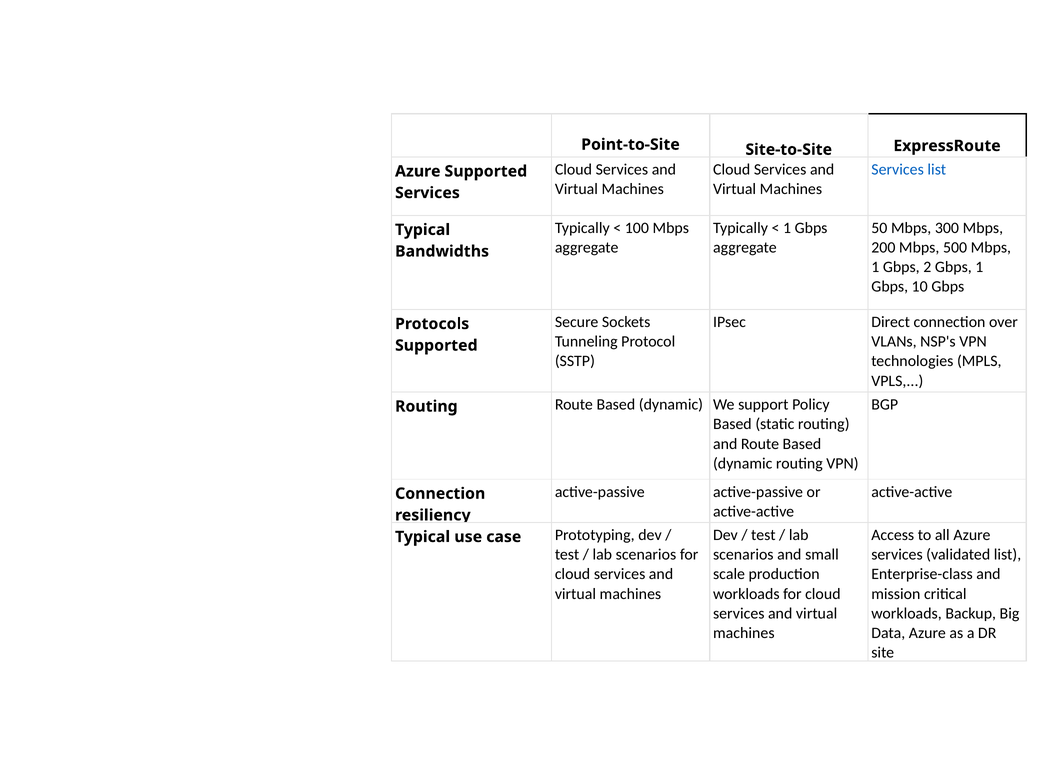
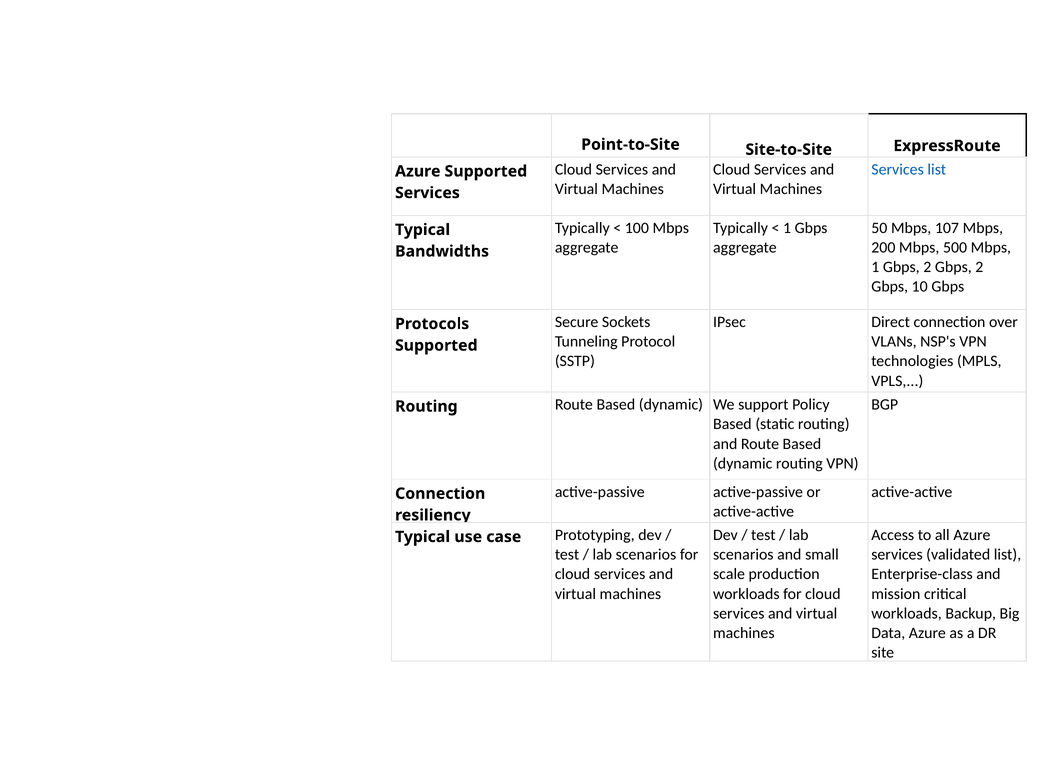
300: 300 -> 107 (947, 228)
2 Gbps 1: 1 -> 2 (979, 267)
